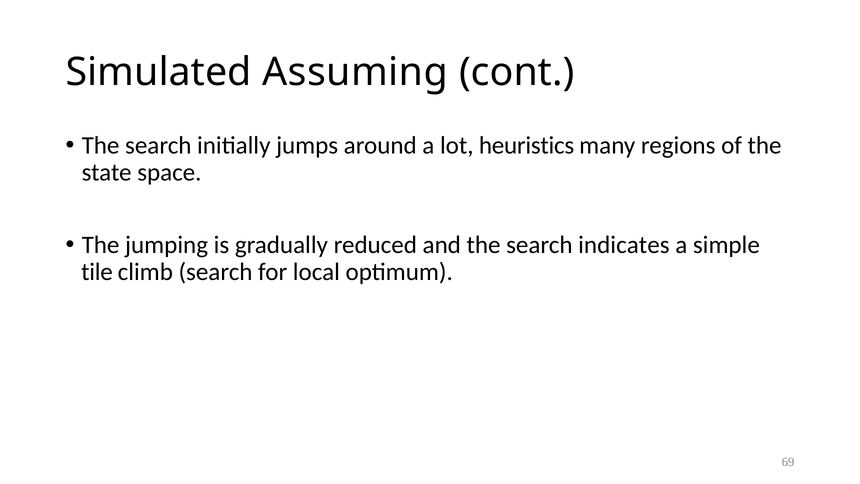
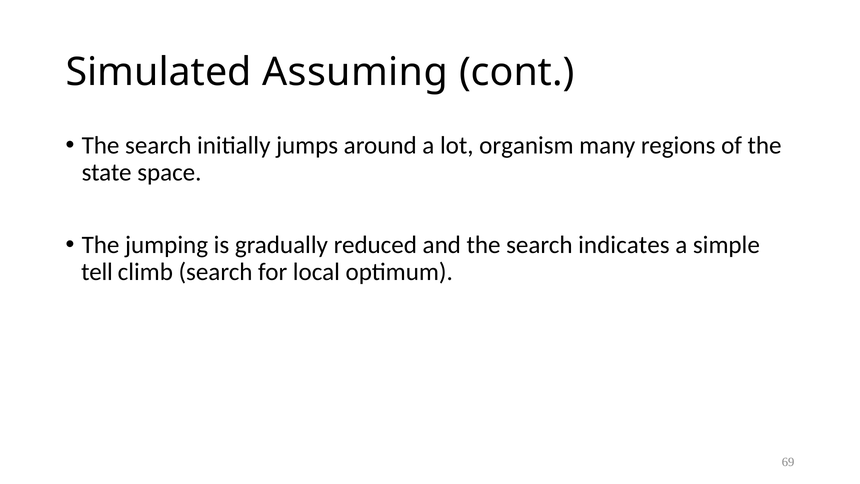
heuristics: heuristics -> organism (526, 145)
tile: tile -> tell (97, 272)
